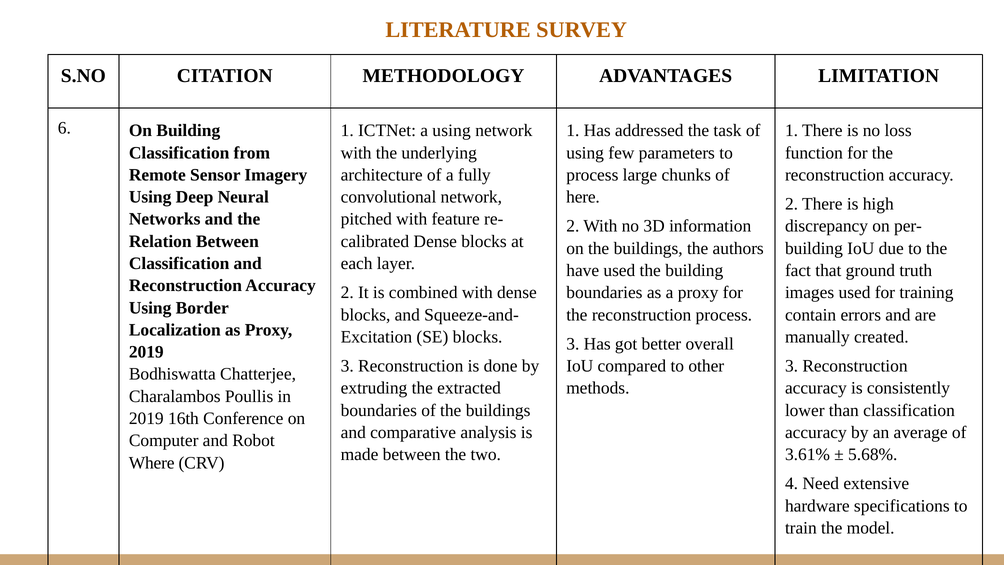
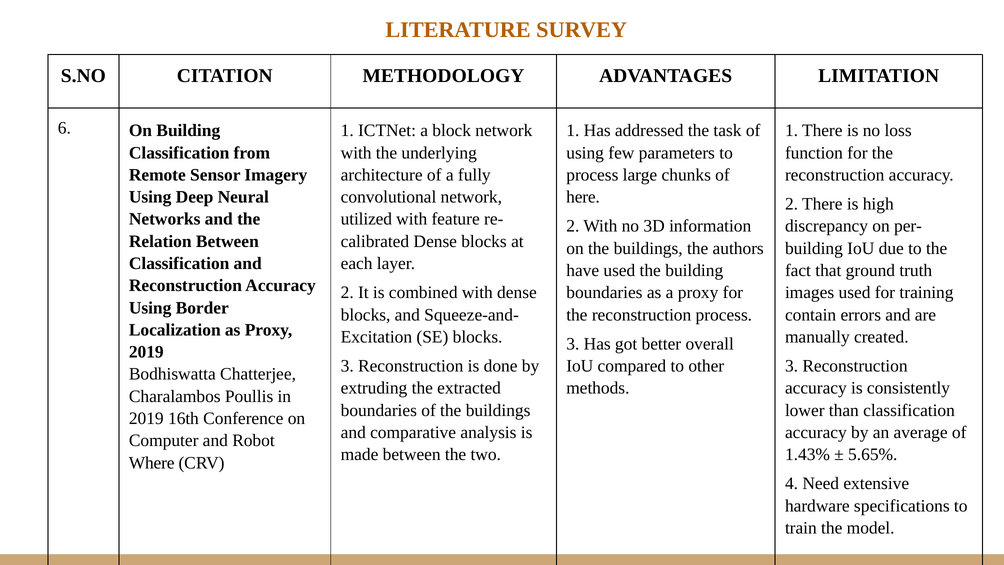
a using: using -> block (452, 131)
pitched: pitched -> utilized (366, 219)
3.61%: 3.61% -> 1.43% (808, 454)
5.68%: 5.68% -> 5.65% (873, 454)
